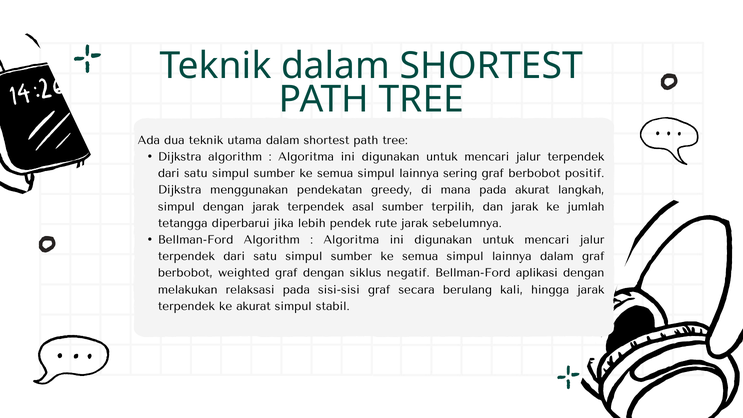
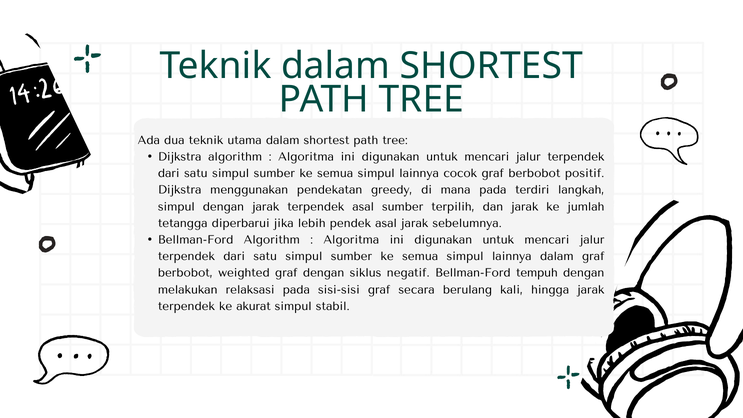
sering: sering -> cocok (460, 173)
pada akurat: akurat -> terdiri (532, 190)
pendek rute: rute -> asal (386, 223)
aplikasi: aplikasi -> tempuh (537, 273)
